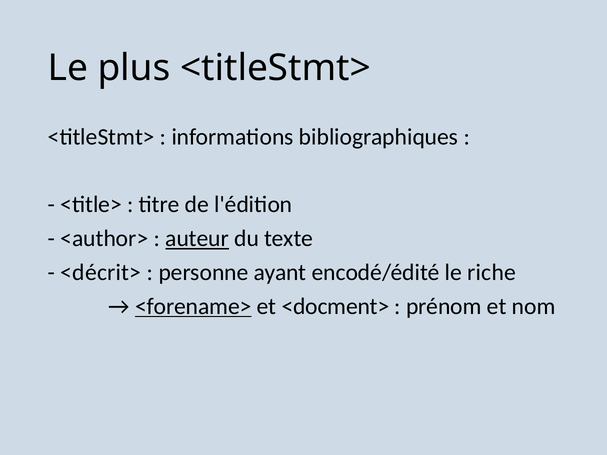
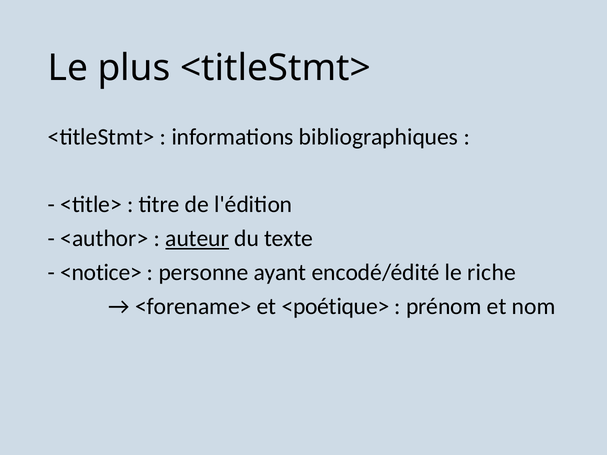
<décrit>: <décrit> -> <notice> (101, 273)
<forename> underline: present -> none (193, 307)
<docment>: <docment> -> <poétique> (335, 307)
